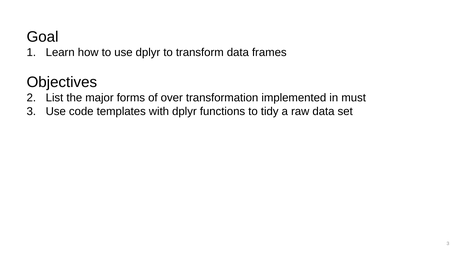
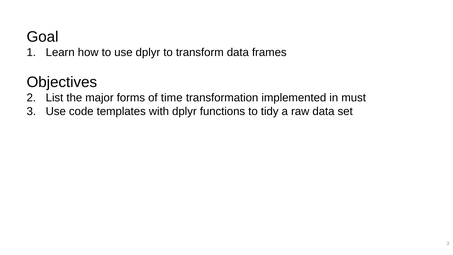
over: over -> time (172, 98)
